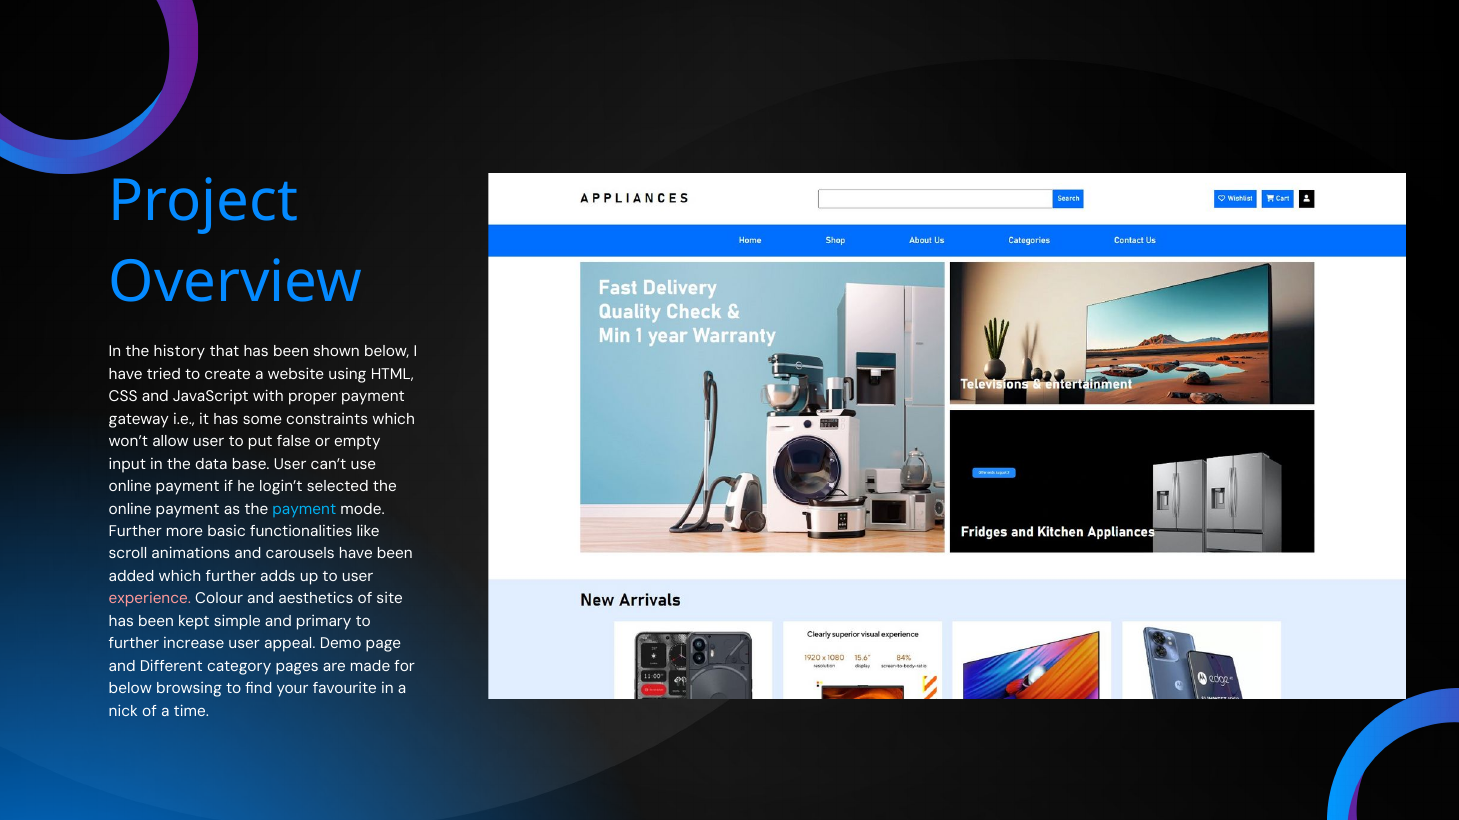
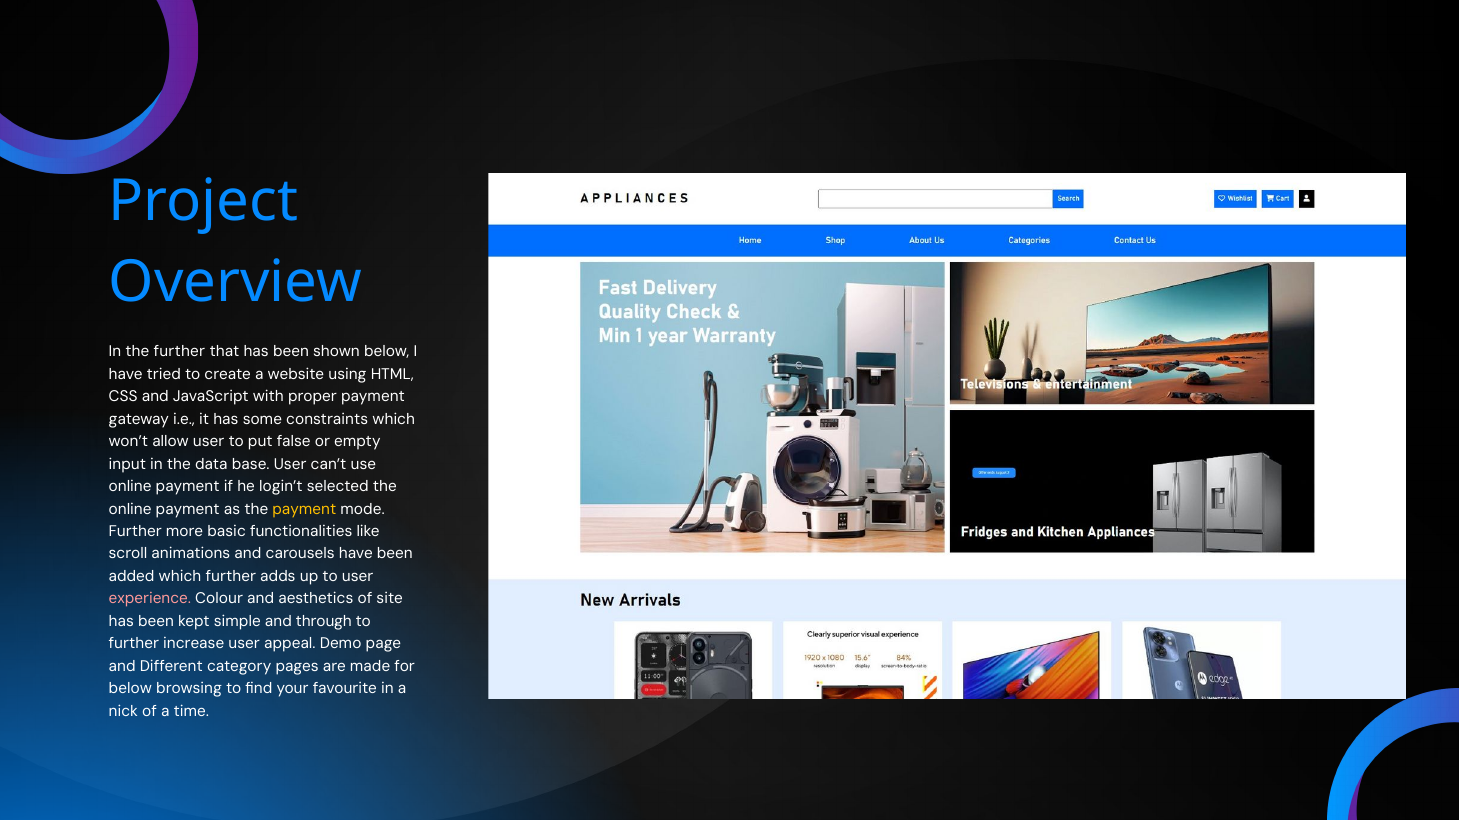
the history: history -> further (179, 352)
payment colour: light blue -> yellow (304, 509)
primary: primary -> through (324, 622)
